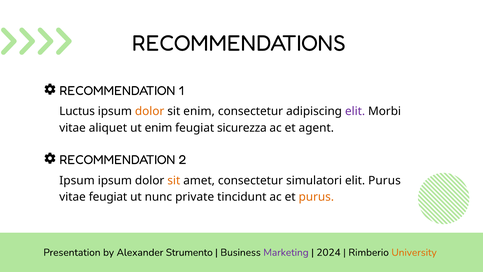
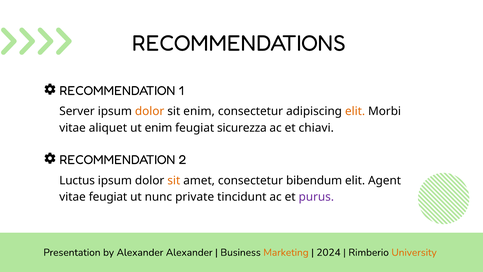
Luctus: Luctus -> Server (77, 111)
elit colour: purple -> orange (355, 111)
agent: agent -> chiavi (316, 128)
Ipsum: Ipsum -> Luctus (77, 180)
simulatori: simulatori -> bibendum (314, 180)
elit Purus: Purus -> Agent (385, 180)
purus colour: orange -> purple (316, 197)
Alexander Strumento: Strumento -> Alexander (189, 252)
Marketing colour: purple -> orange (286, 252)
